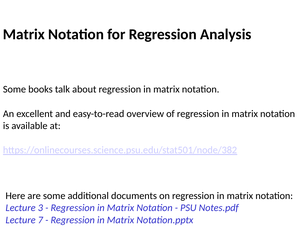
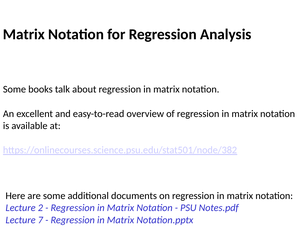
3: 3 -> 2 (40, 207)
